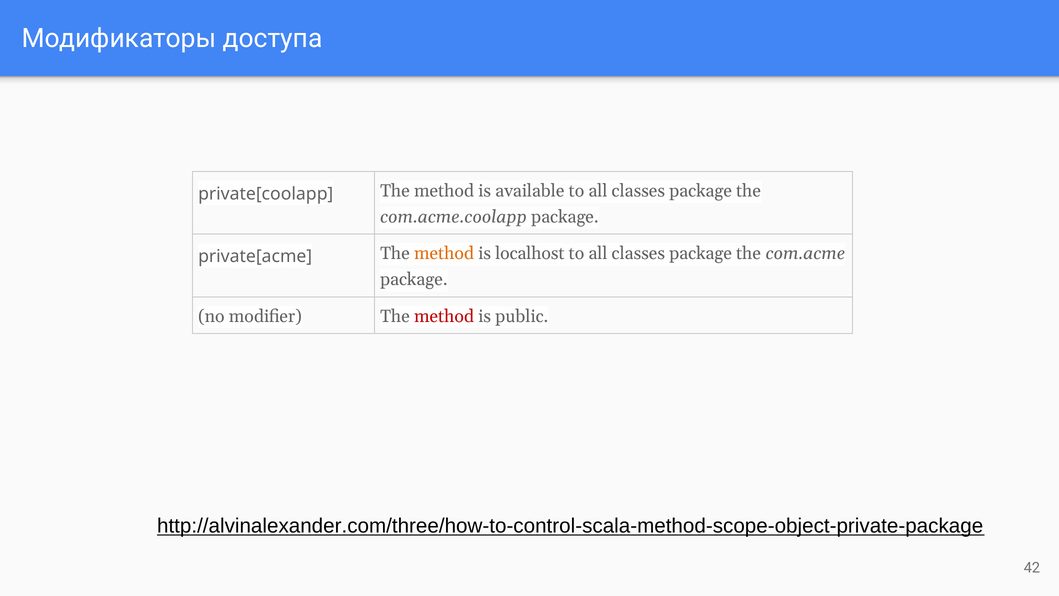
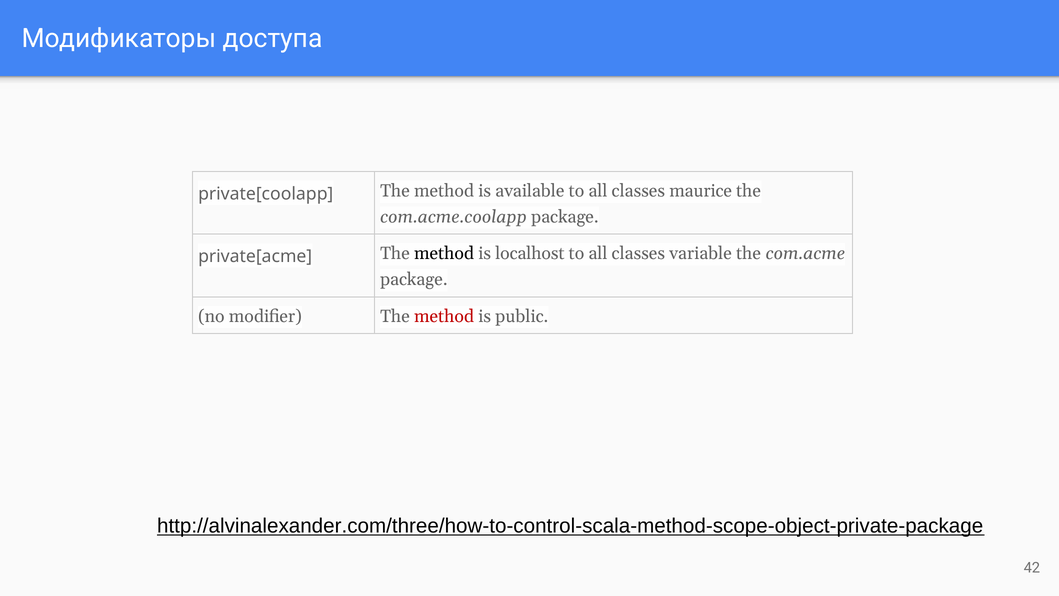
package: package -> maurice (701, 191)
method colour: orange -> black (444, 254)
package: package -> variable (701, 254)
